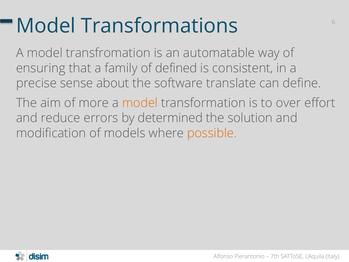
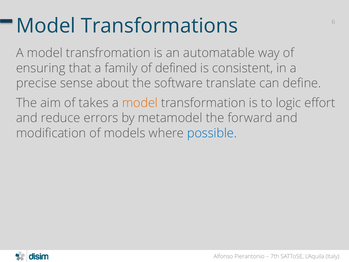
more: more -> takes (94, 103)
over: over -> logic (289, 103)
determined: determined -> metamodel (170, 118)
solution: solution -> forward (250, 118)
possible colour: orange -> blue (212, 133)
